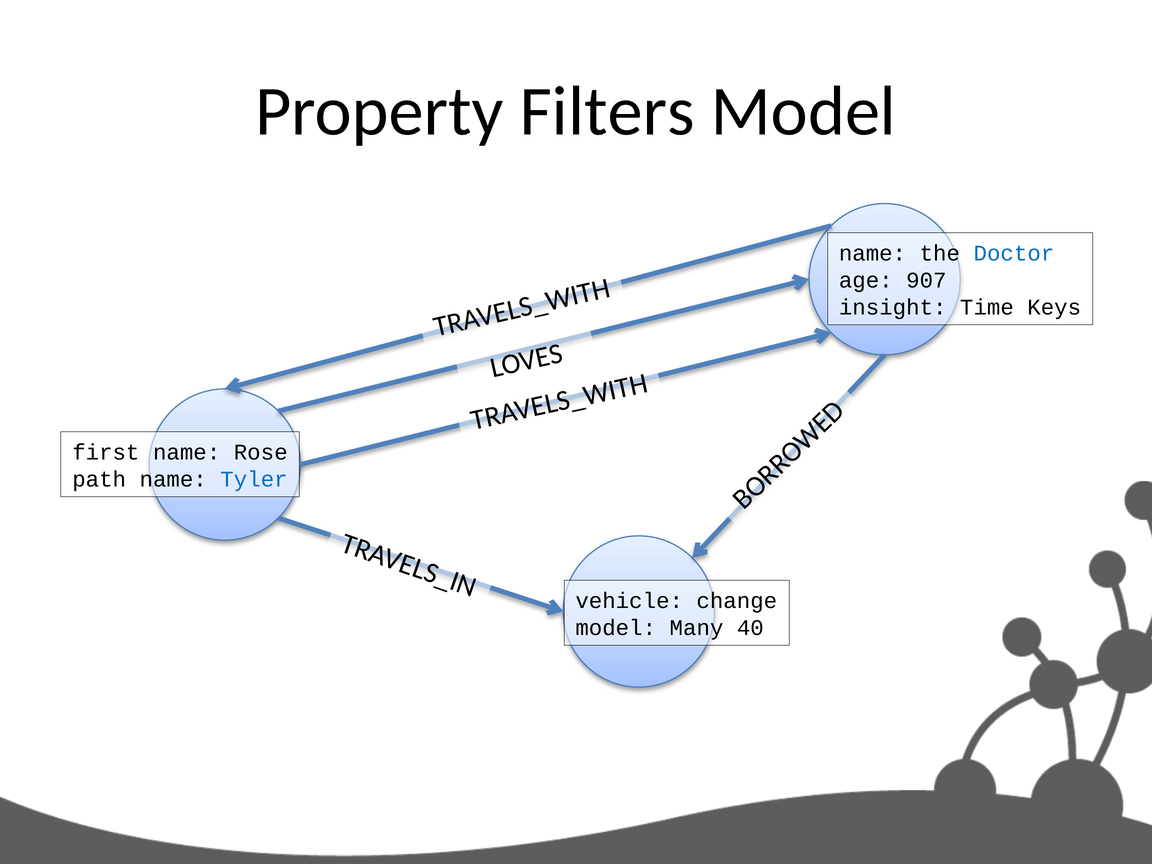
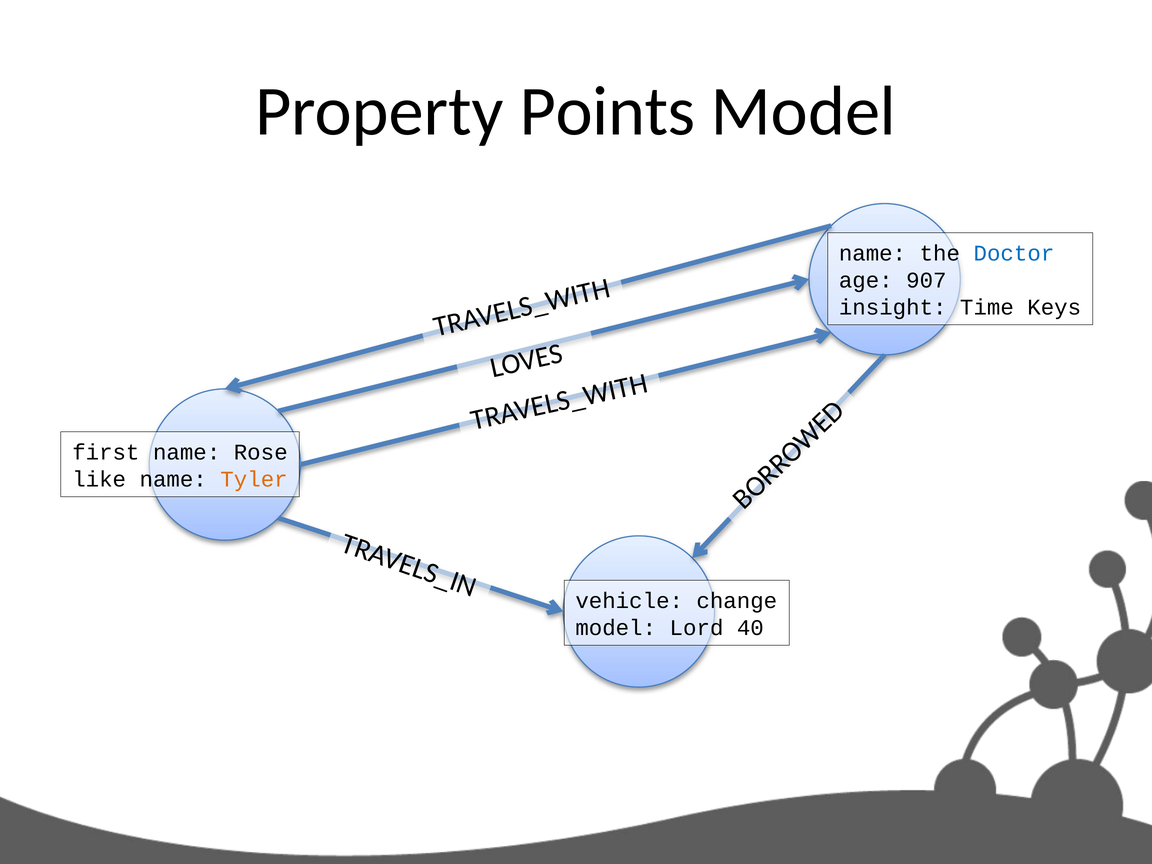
Filters: Filters -> Points (607, 112)
path: path -> like (99, 479)
Tyler colour: blue -> orange (254, 479)
Many: Many -> Lord (697, 628)
